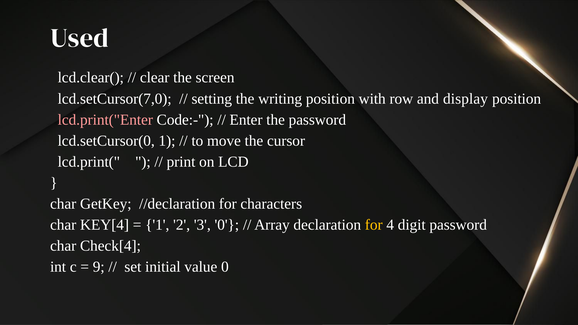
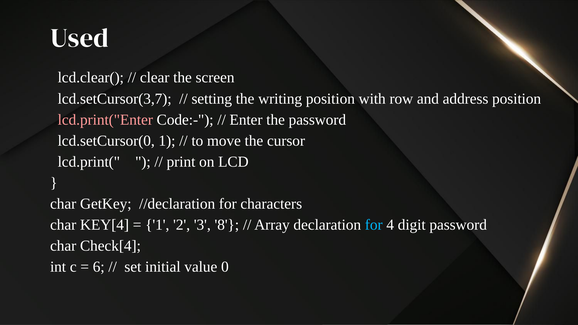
lcd.setCursor(7,0: lcd.setCursor(7,0 -> lcd.setCursor(3,7 (115, 99)
display: display -> address (466, 99)
3 0: 0 -> 8 (227, 225)
for colour: yellow -> light blue (374, 225)
9: 9 -> 6 (99, 267)
